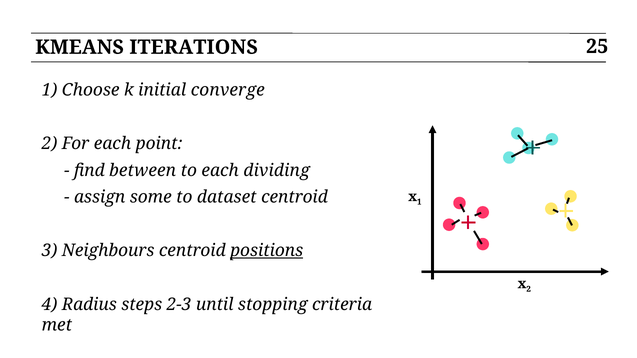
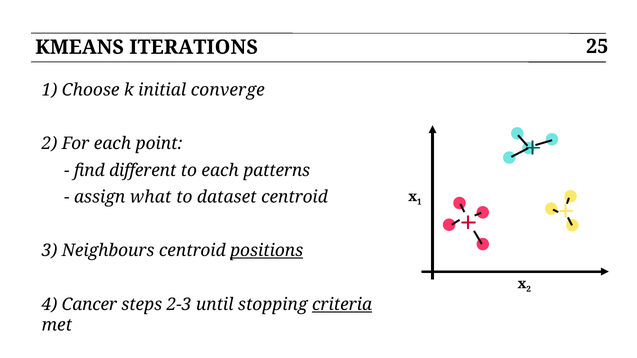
between: between -> different (143, 170)
dividing: dividing -> patterns (277, 170)
some: some -> what (151, 197)
Radius: Radius -> Cancer (89, 304)
criteria underline: none -> present (342, 304)
